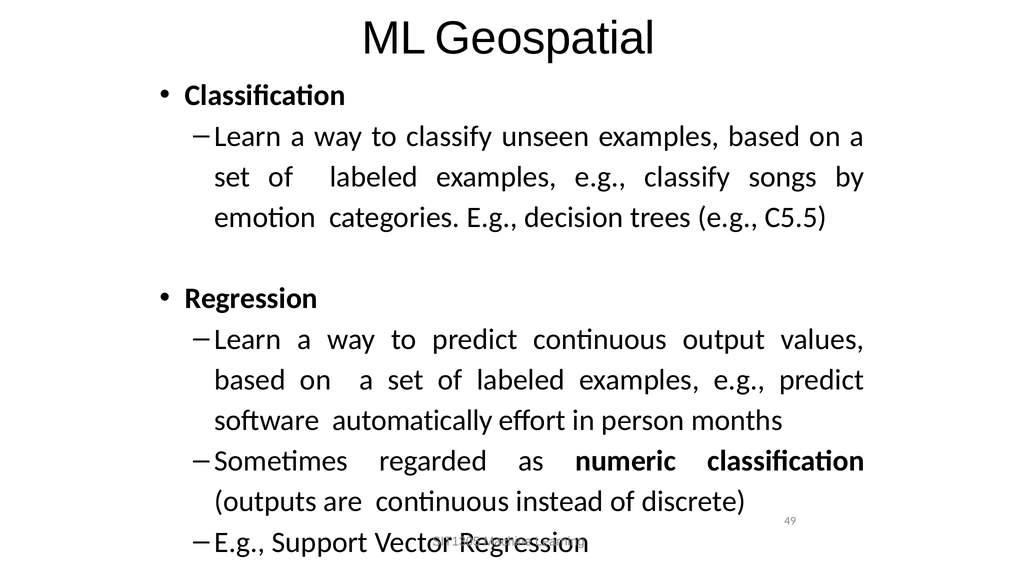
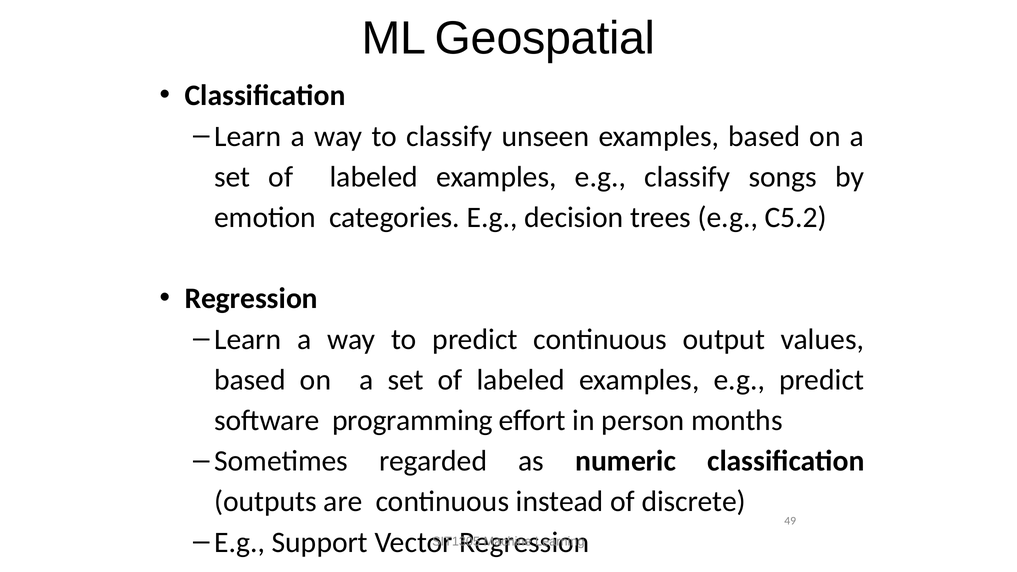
C5.5: C5.5 -> C5.2 (796, 218)
automatically: automatically -> programming (412, 420)
